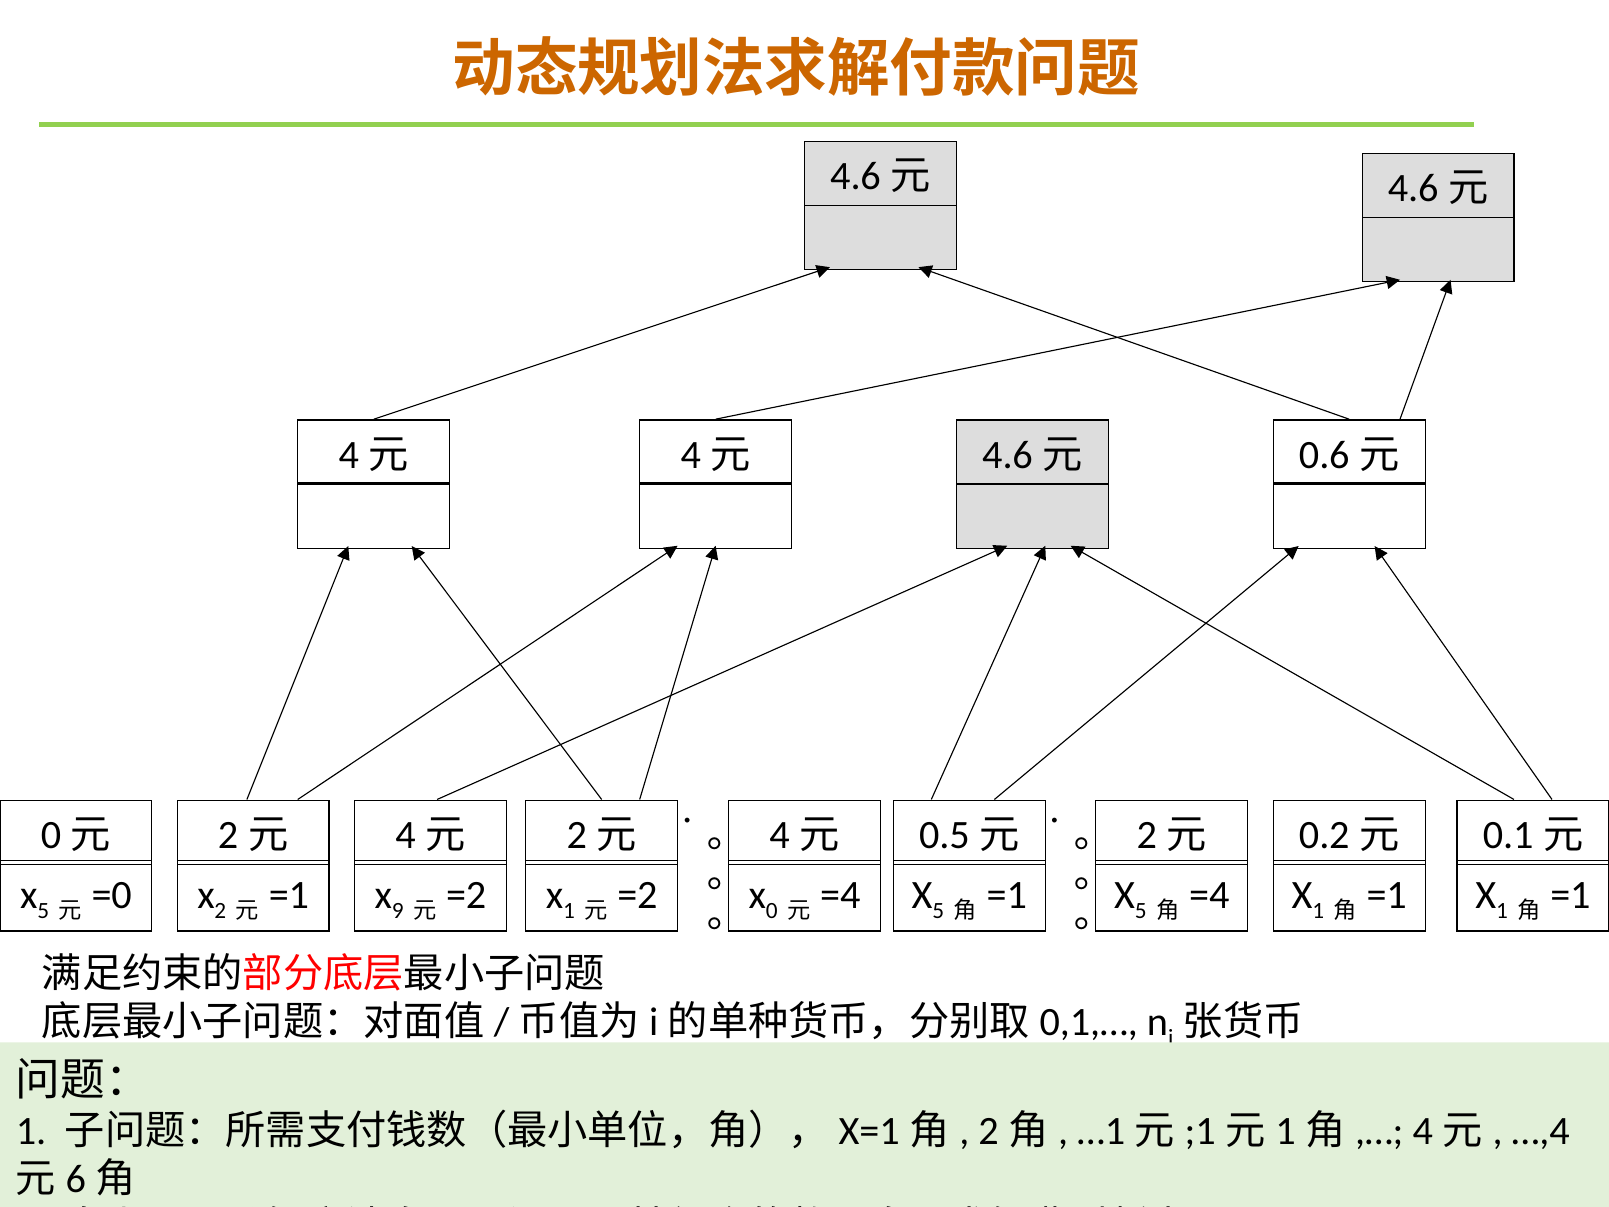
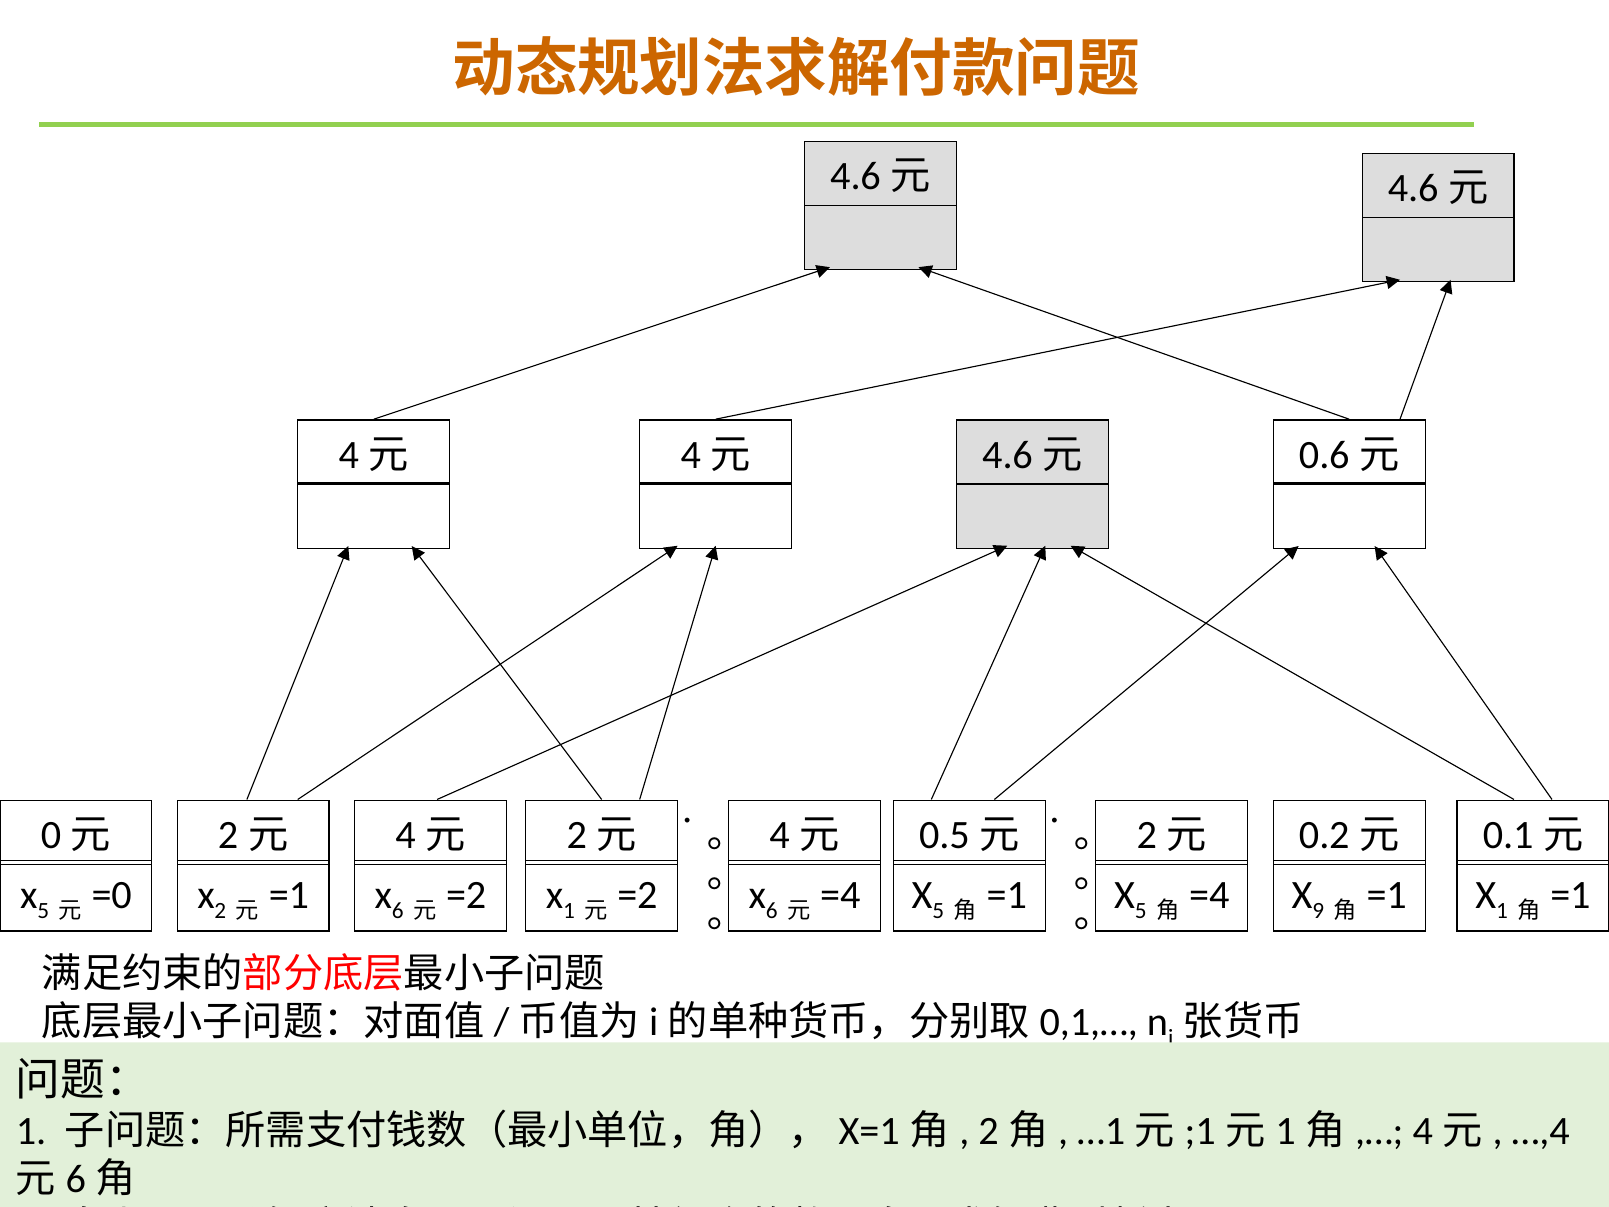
9: 9 -> 6 (398, 911)
0: 0 -> 6 (772, 911)
1: 1 -> 9 (1318, 911)
